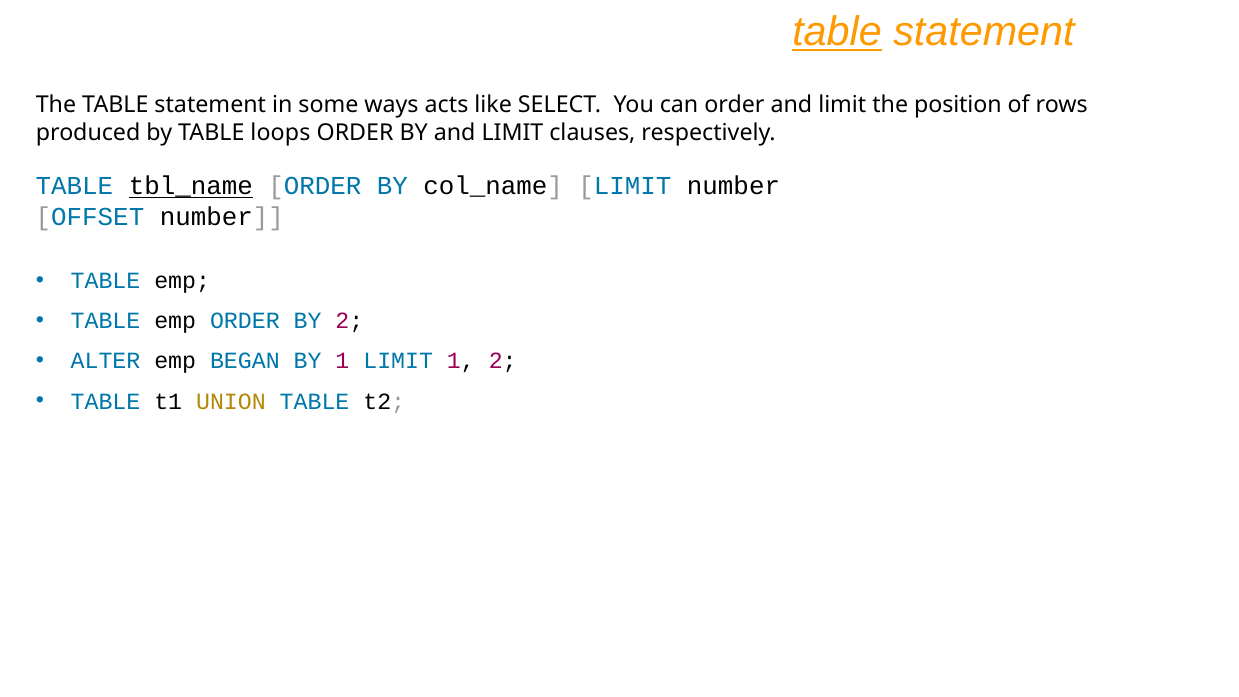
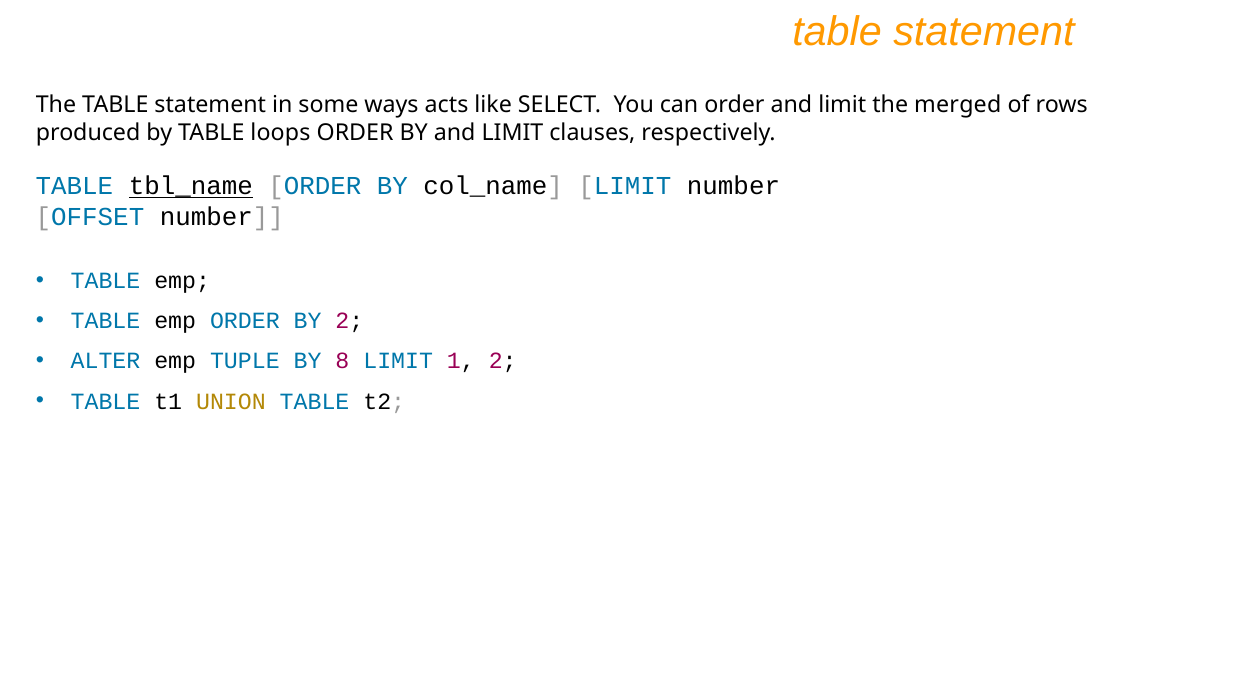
table underline: present -> none (837, 32)
position: position -> merged (958, 105)
BEGAN: BEGAN -> TUPLE (245, 361)
BY 1: 1 -> 8 (342, 361)
